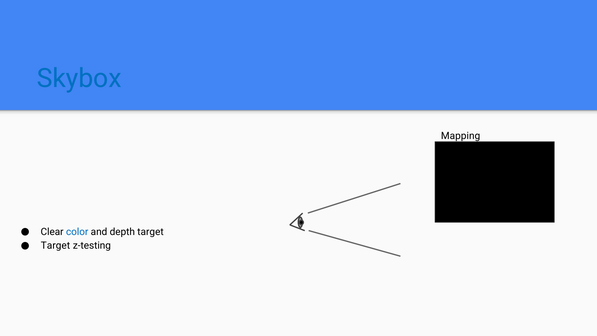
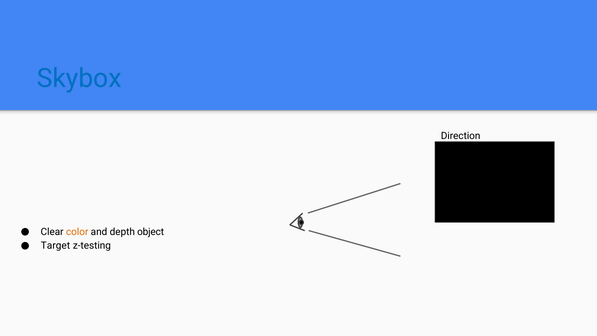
Mapping: Mapping -> Direction (461, 136)
color colour: blue -> orange (77, 232)
depth target: target -> object (151, 232)
